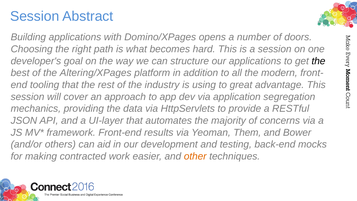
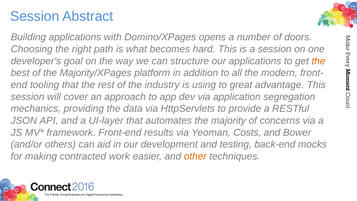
the colour: black -> orange (318, 61)
Altering/XPages: Altering/XPages -> Majority/XPages (96, 73)
Them: Them -> Costs (247, 132)
